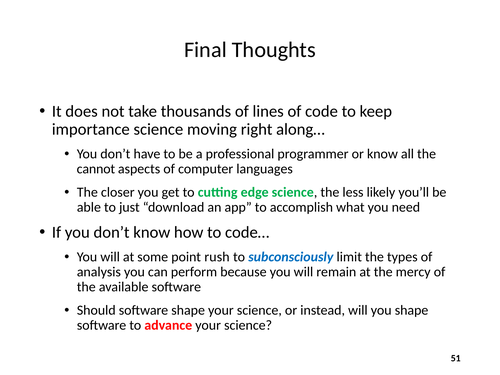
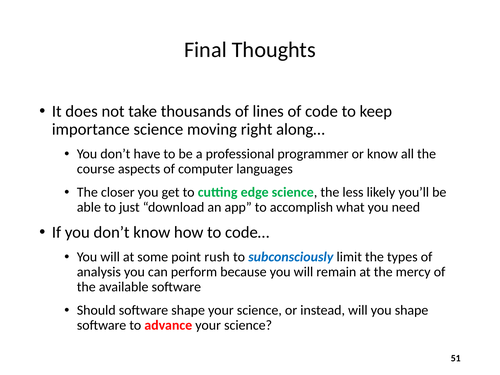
cannot: cannot -> course (96, 169)
